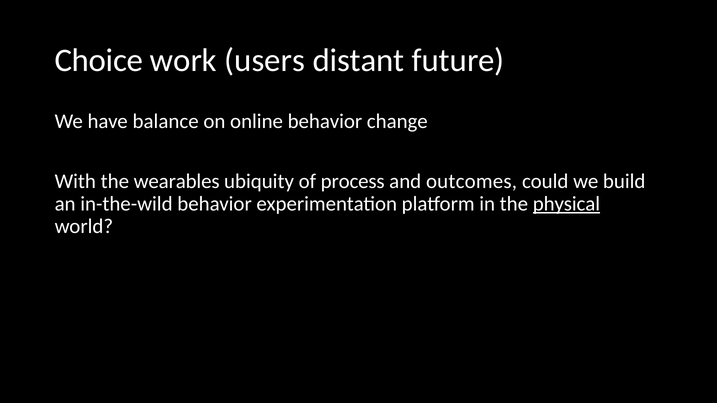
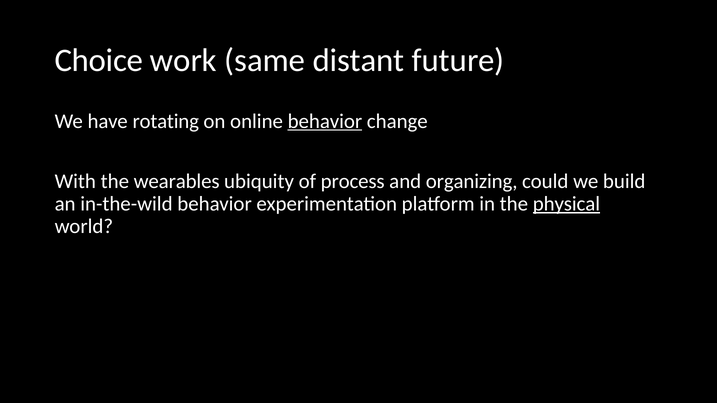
users: users -> same (265, 60)
balance: balance -> rotating (166, 121)
behavior underline: none -> present (325, 121)
outcomes: outcomes -> organizing (472, 181)
